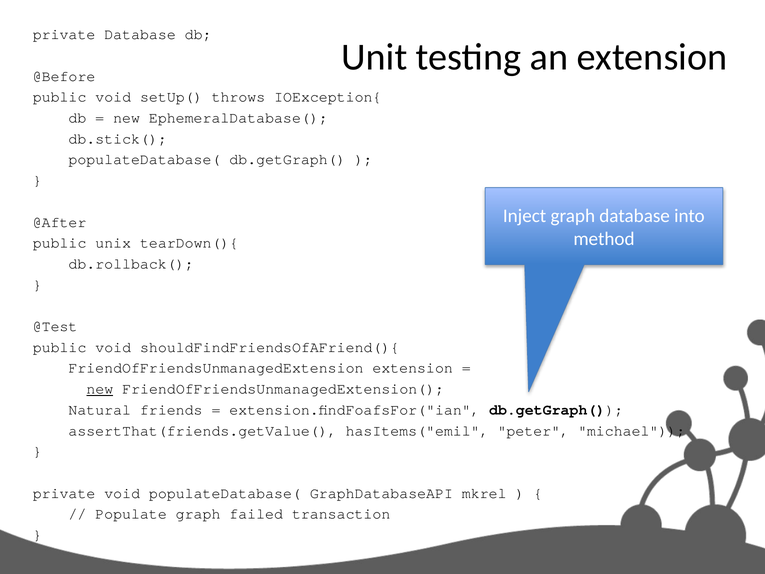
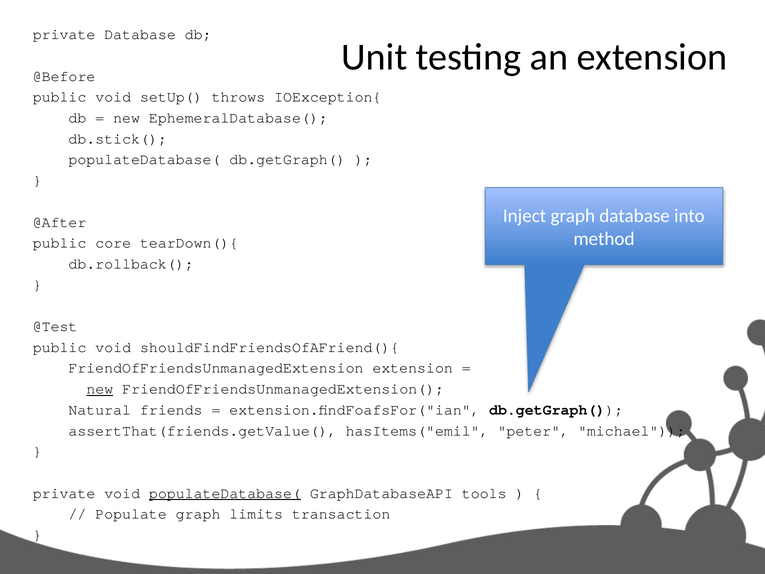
unix: unix -> core (113, 243)
populateDatabase( underline: none -> present (225, 493)
mkrel: mkrel -> tools (484, 493)
failed: failed -> limits (256, 514)
